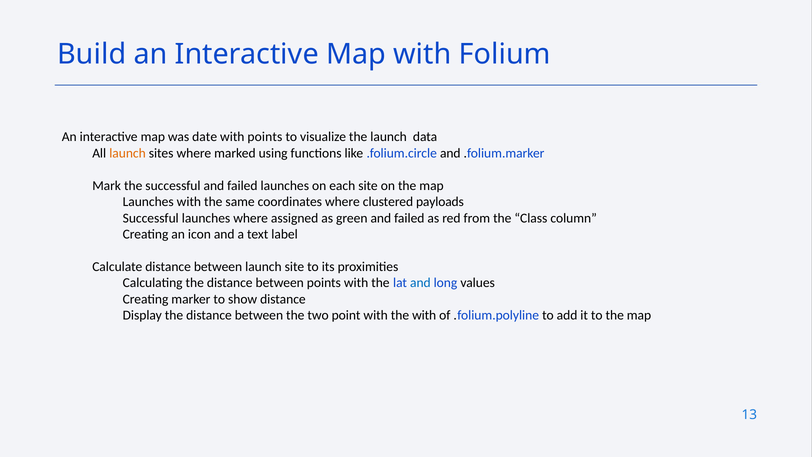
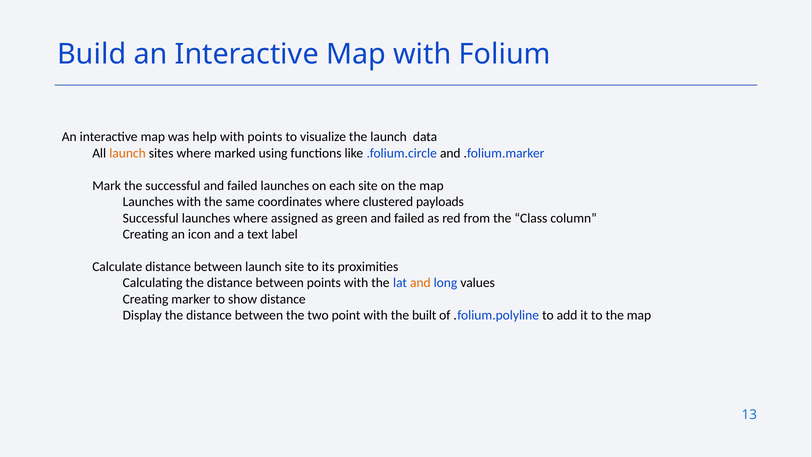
date: date -> help (205, 137)
and colour: blue -> orange (420, 283)
the with: with -> built (424, 315)
